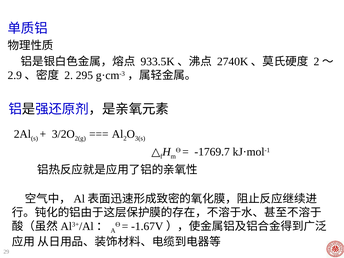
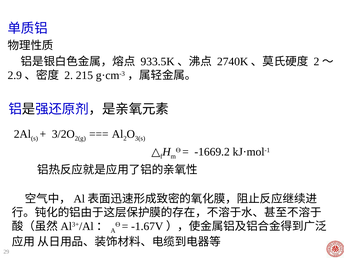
295: 295 -> 215 (84, 75)
-1769.7: -1769.7 -> -1669.2 (212, 152)
